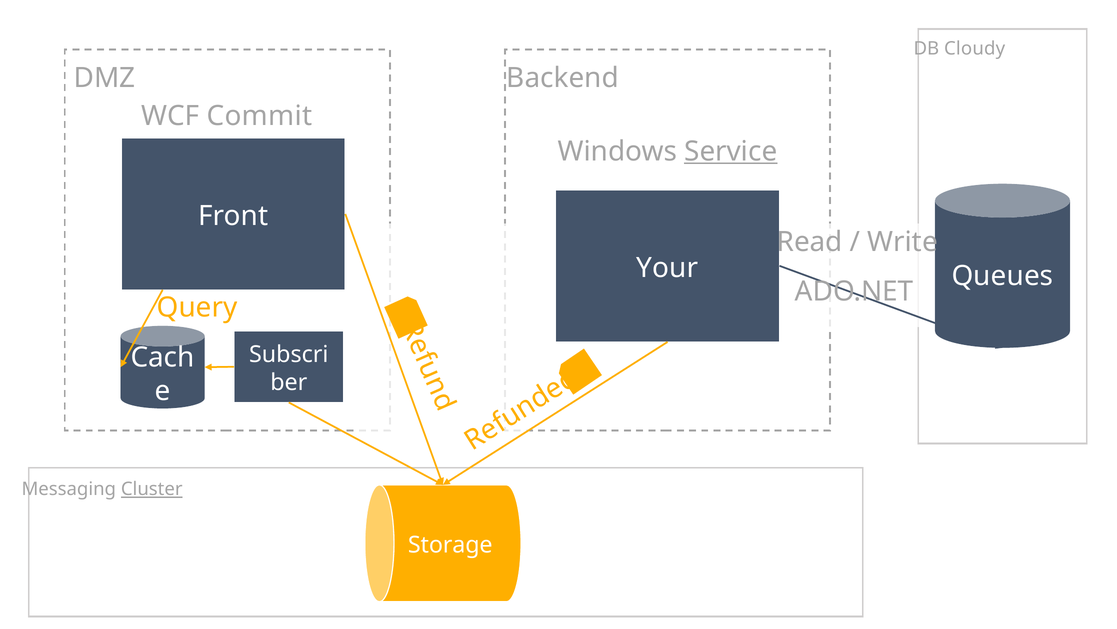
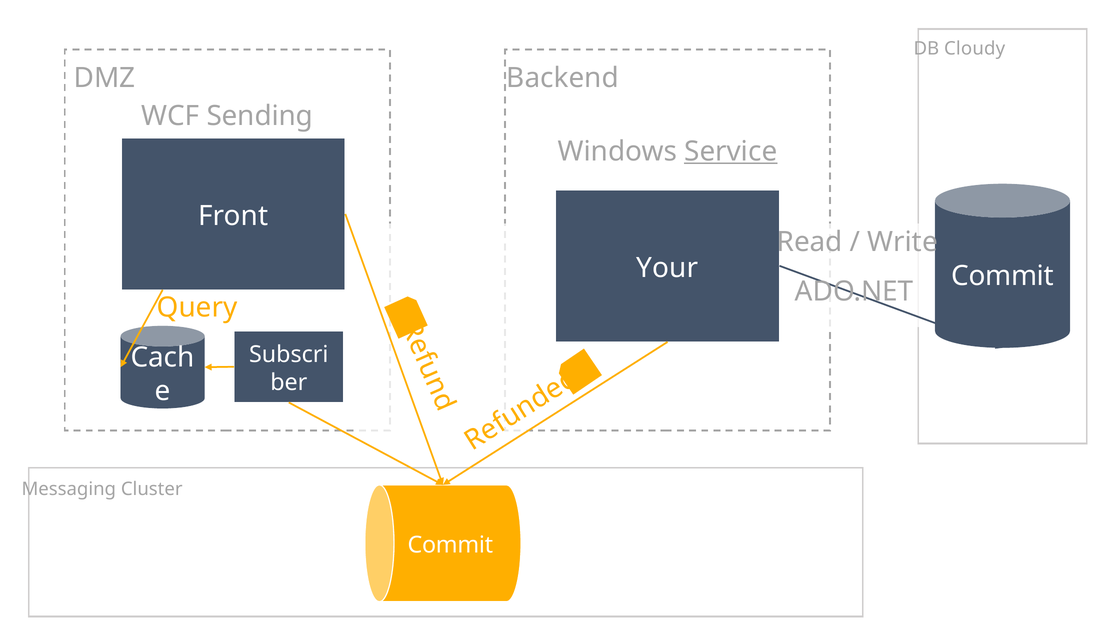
Commit: Commit -> Sending (260, 116)
Queues: Queues -> Commit (1003, 276)
Cluster underline: present -> none (152, 489)
Storage: Storage -> Commit (450, 544)
